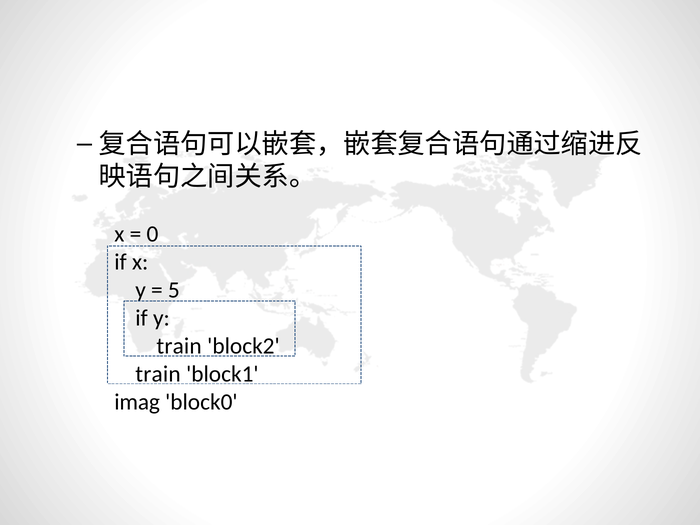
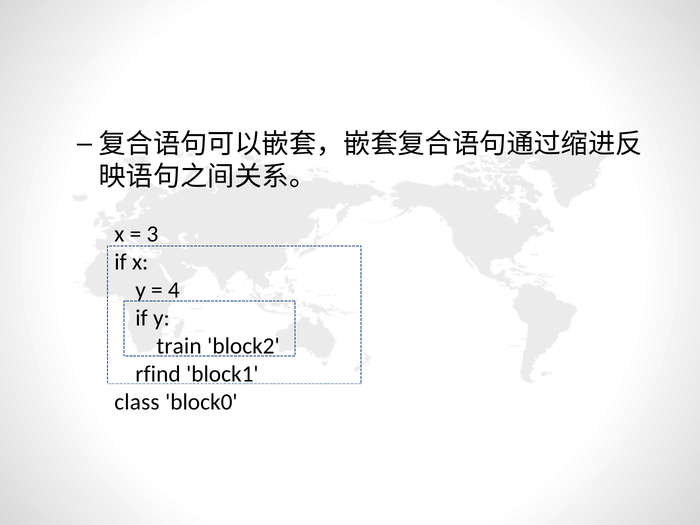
0: 0 -> 3 (152, 234)
5: 5 -> 4 (174, 290)
train: train -> rfind (158, 374)
imag: imag -> class (137, 402)
